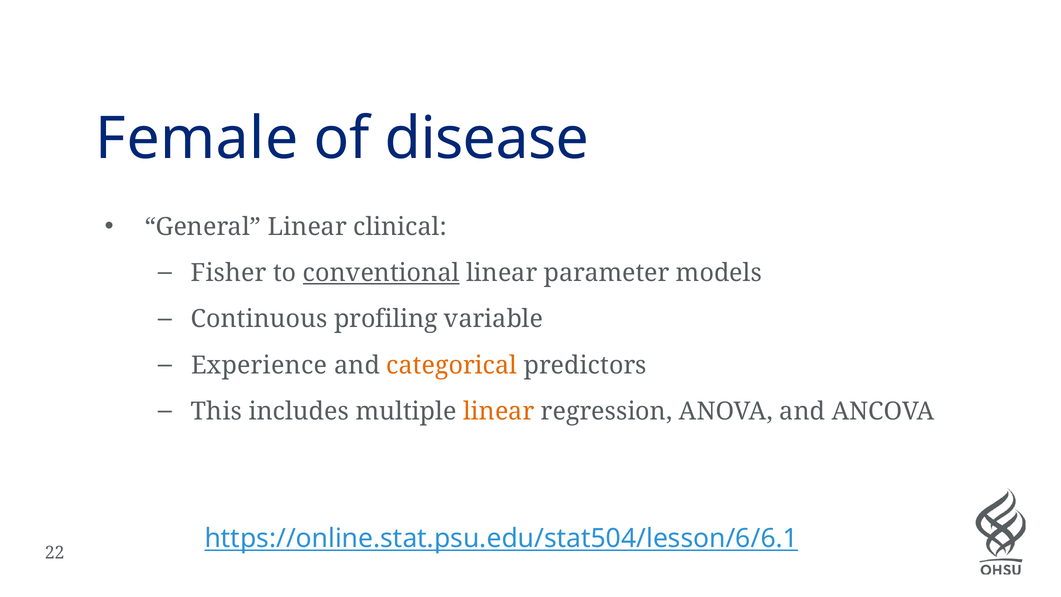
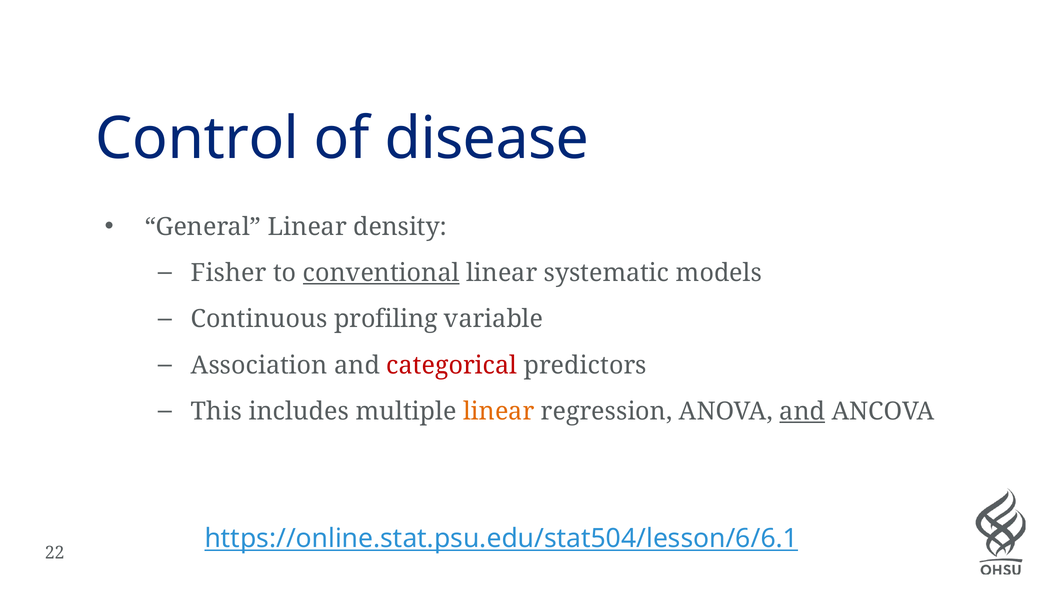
Female: Female -> Control (197, 139)
clinical: clinical -> density (400, 227)
parameter: parameter -> systematic (607, 273)
Experience: Experience -> Association (259, 365)
categorical colour: orange -> red (452, 365)
and underline: none -> present (802, 411)
